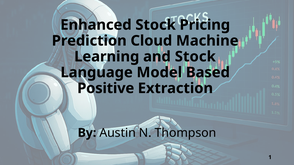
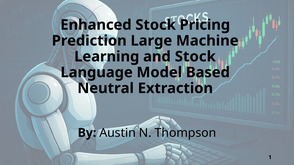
Cloud: Cloud -> Large (151, 41)
Positive: Positive -> Neutral (106, 88)
